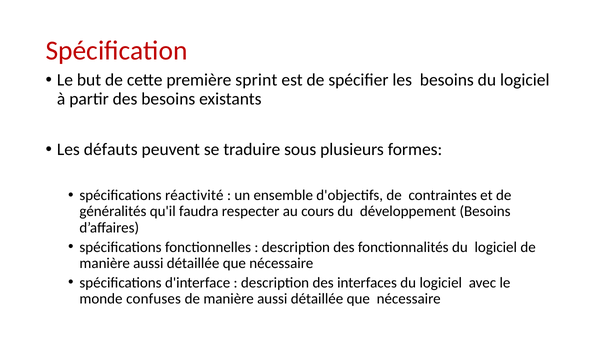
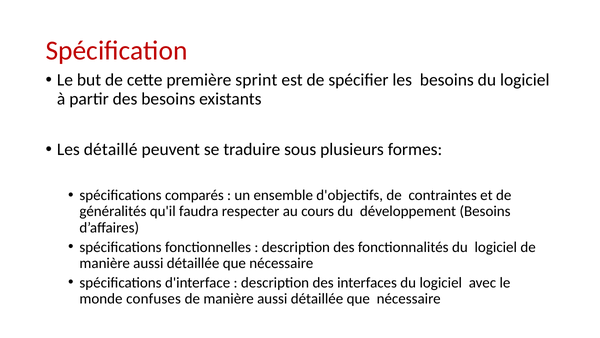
défauts: défauts -> détaillé (111, 149)
réactivité: réactivité -> comparés (194, 195)
